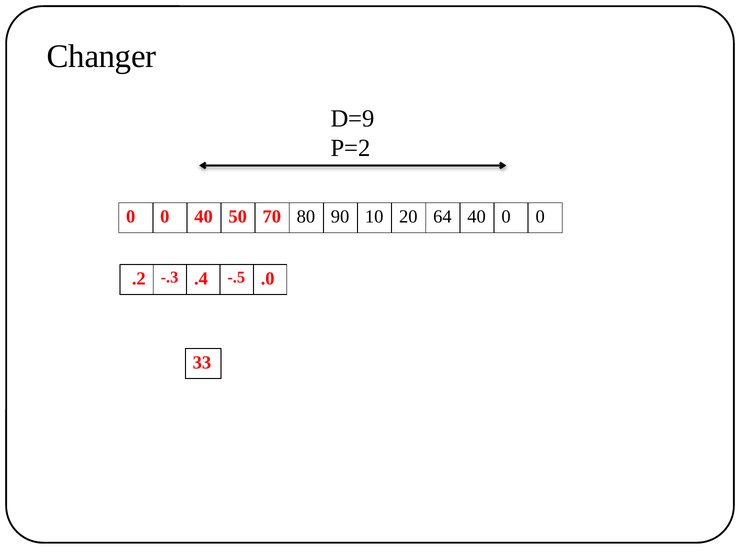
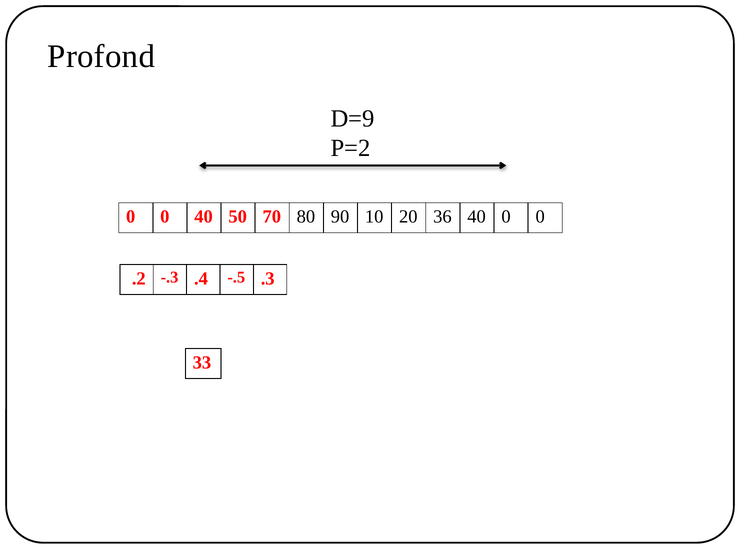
Changer: Changer -> Profond (101, 57)
64: 64 -> 36 (442, 217)
.0: .0 -> .3 (268, 279)
